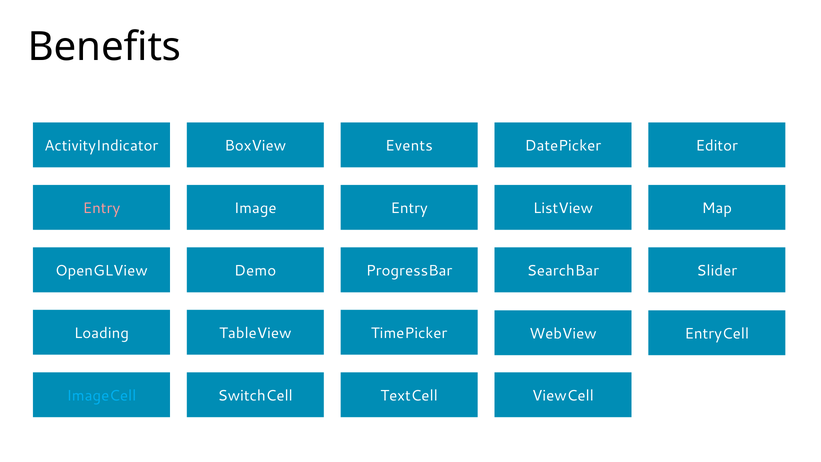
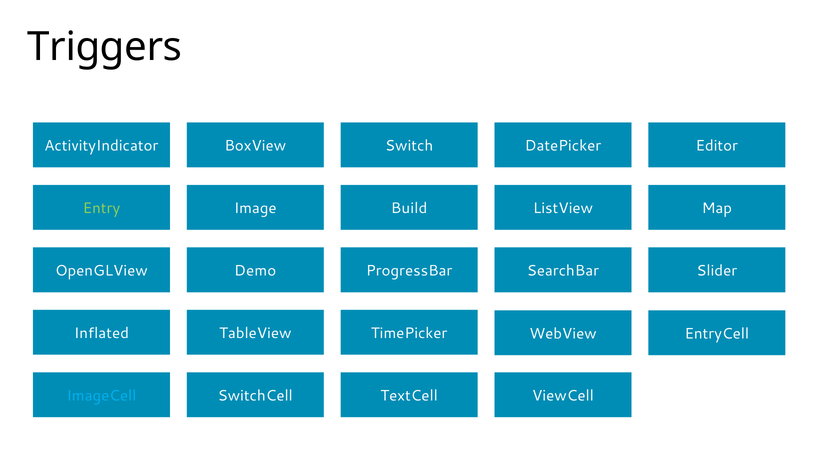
Benefits: Benefits -> Triggers (105, 47)
Events: Events -> Switch (409, 146)
Entry colour: pink -> light green (101, 208)
Image Entry: Entry -> Build (409, 208)
Loading: Loading -> Inflated (101, 333)
